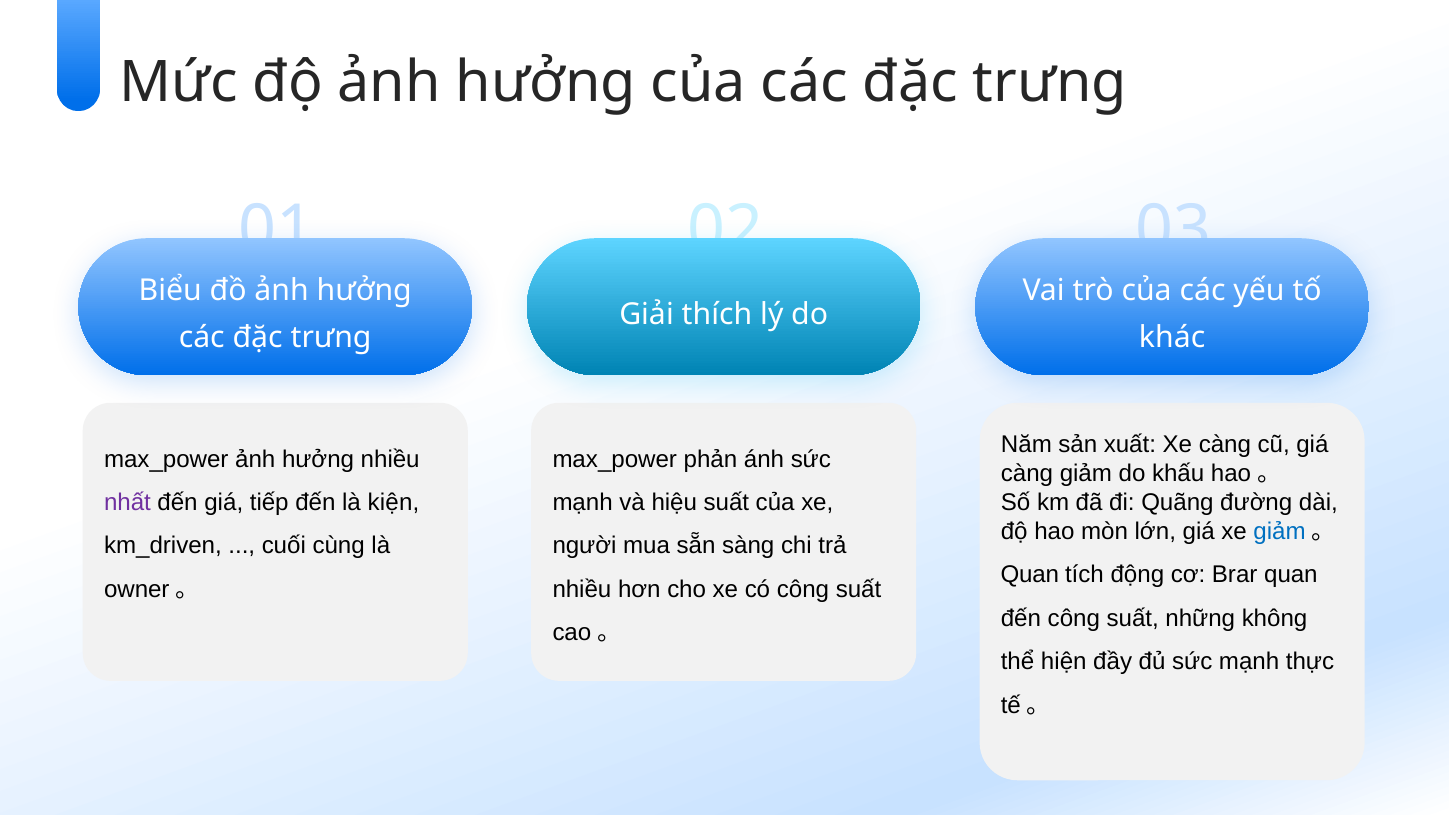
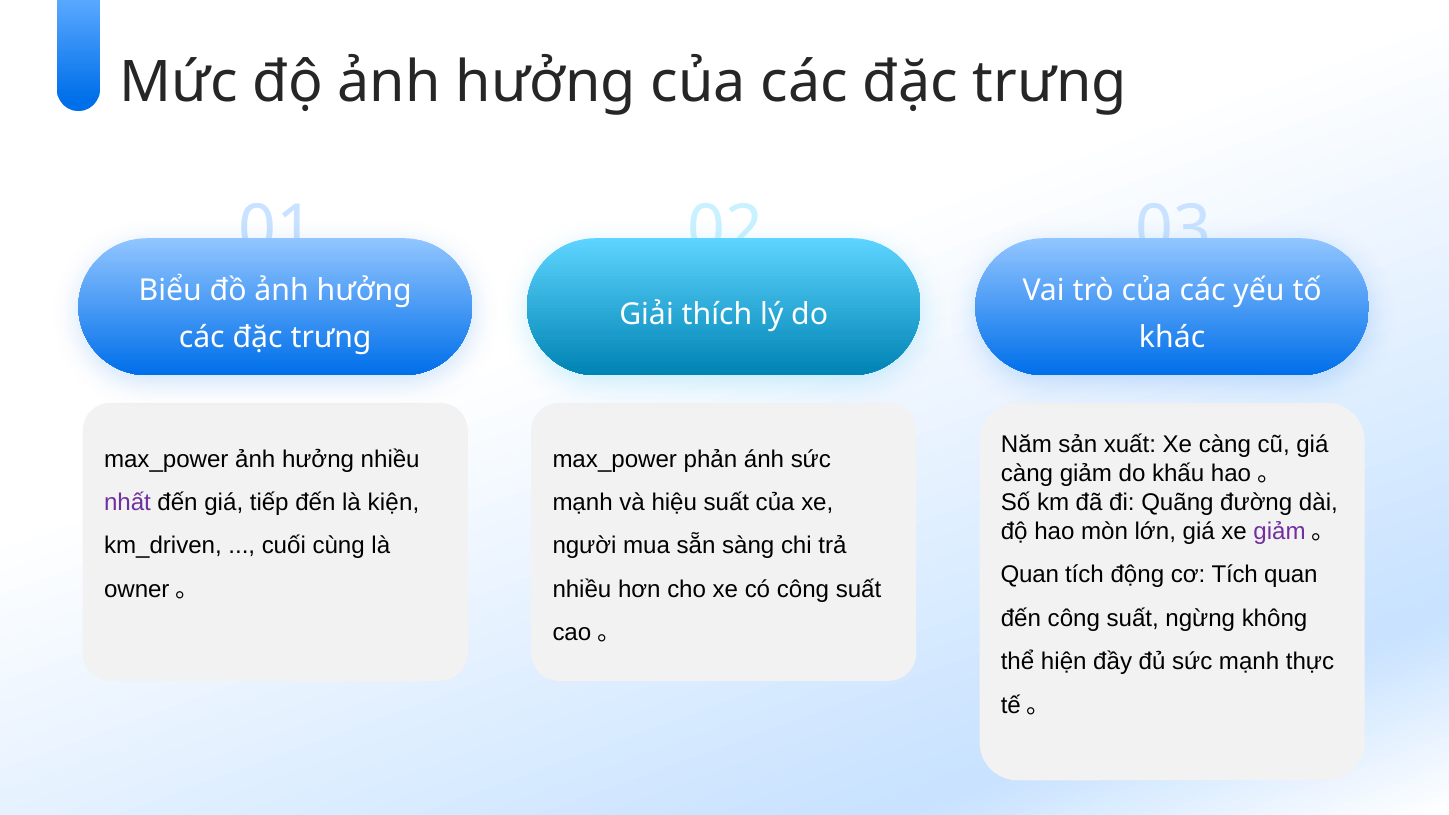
giảm colour: blue -> purple (1280, 532)
cơ Brar: Brar -> Tích (1235, 575)
những: những -> ngừng (1200, 618)
